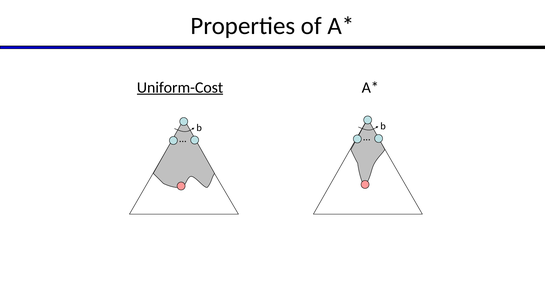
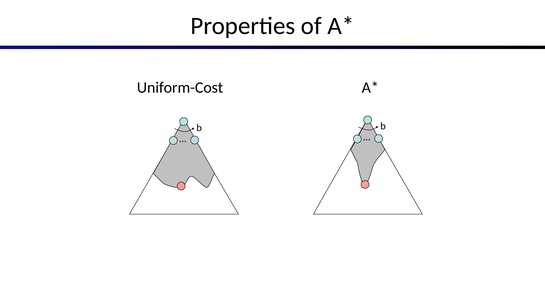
Uniform-Cost underline: present -> none (180, 88)
